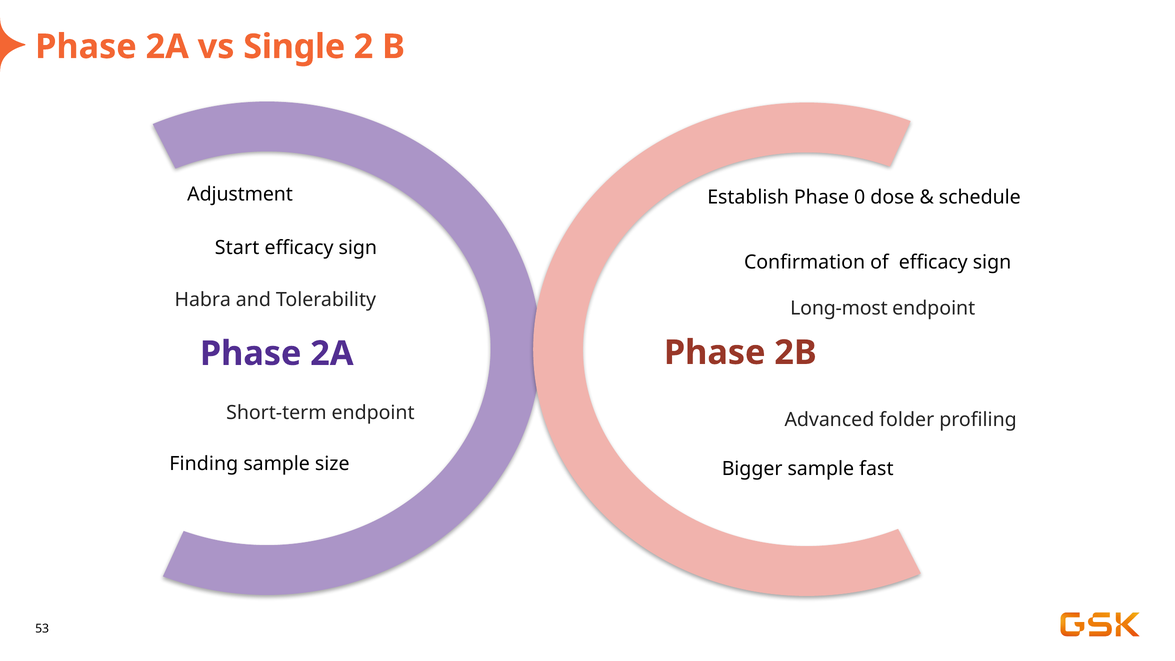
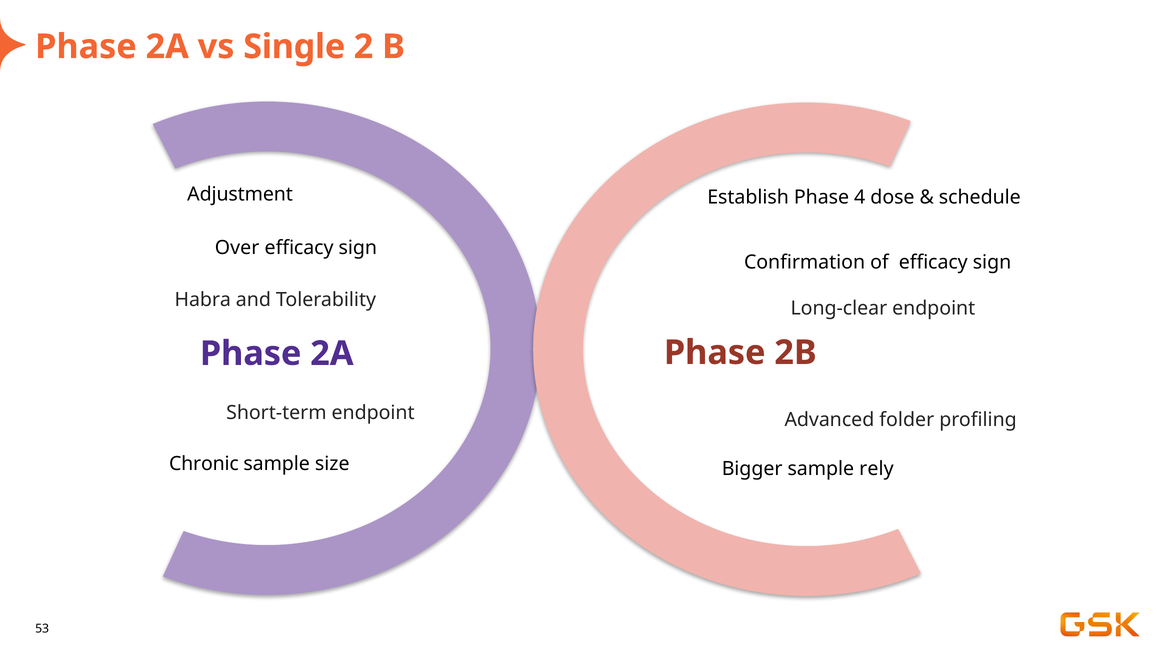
0: 0 -> 4 (860, 197)
Start: Start -> Over (237, 248)
Long-most: Long-most -> Long-clear (839, 308)
Finding: Finding -> Chronic (204, 464)
fast: fast -> rely (876, 469)
